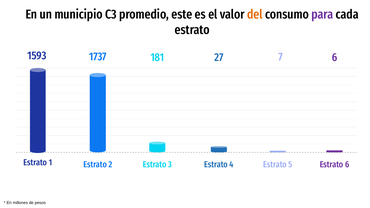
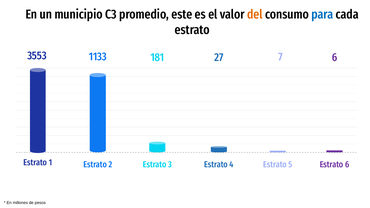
para colour: purple -> blue (322, 14)
1593: 1593 -> 3553 (37, 56)
1737: 1737 -> 1133 (98, 57)
